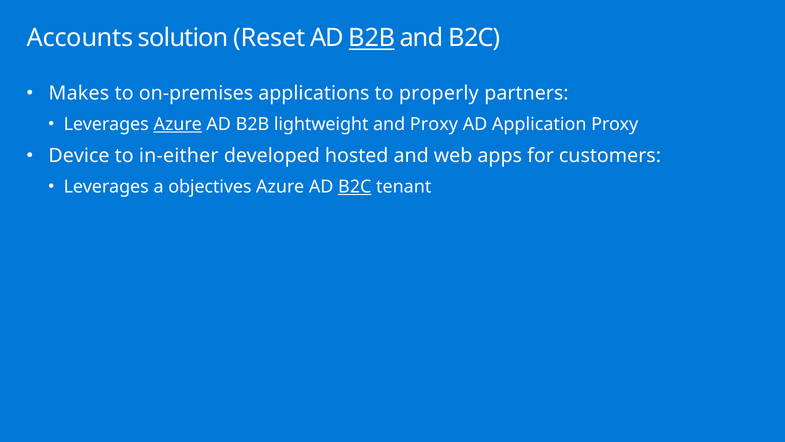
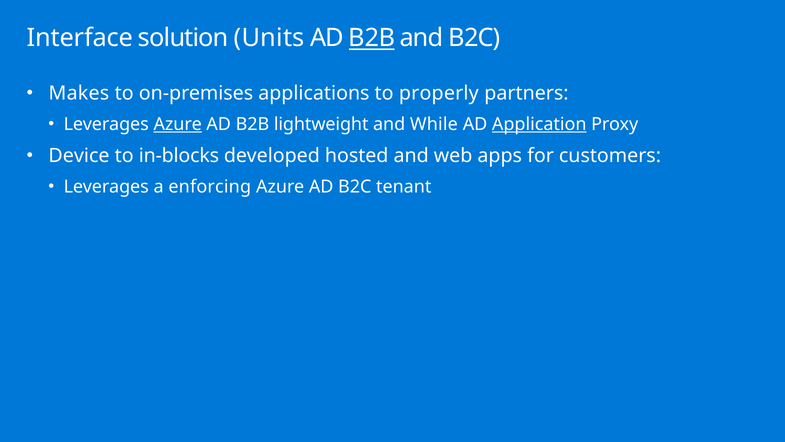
Accounts: Accounts -> Interface (80, 38)
Reset: Reset -> Units (269, 38)
and Proxy: Proxy -> While (434, 124)
Application underline: none -> present (539, 124)
in-either: in-either -> in-blocks (179, 155)
objectives: objectives -> enforcing (210, 187)
B2C underline: present -> none (355, 187)
